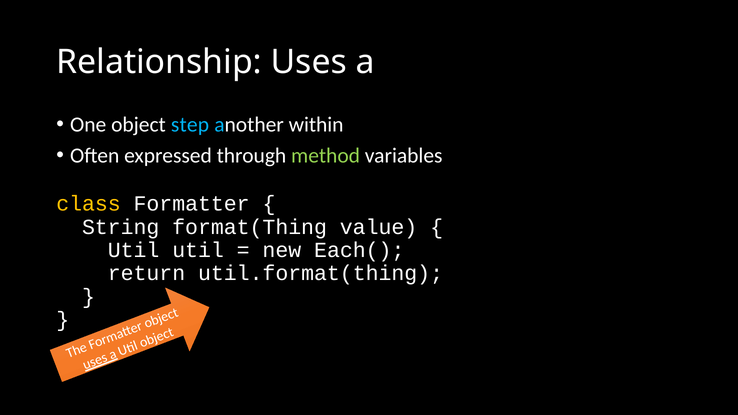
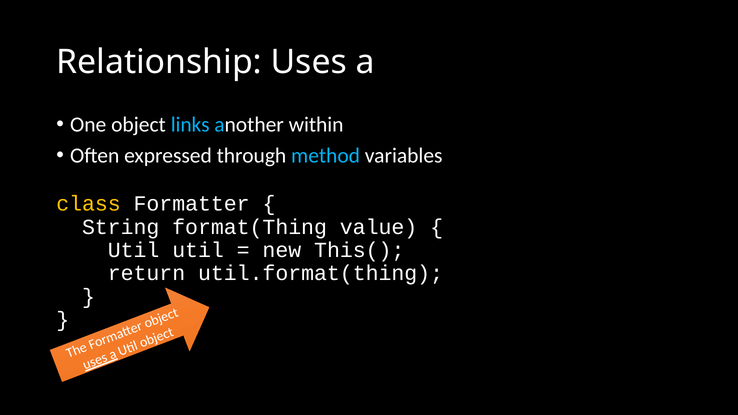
step: step -> links (190, 125)
method colour: light green -> light blue (326, 156)
Each(: Each( -> This( (359, 250)
